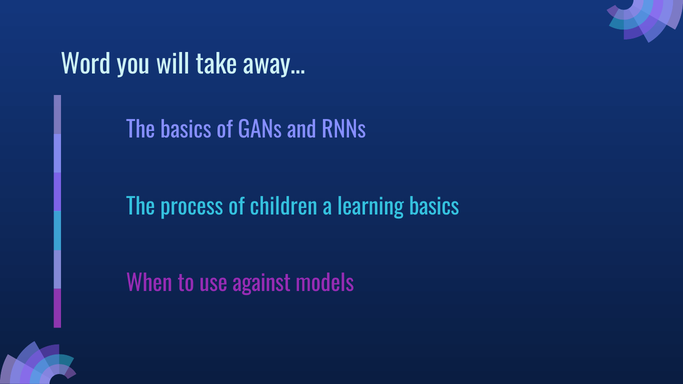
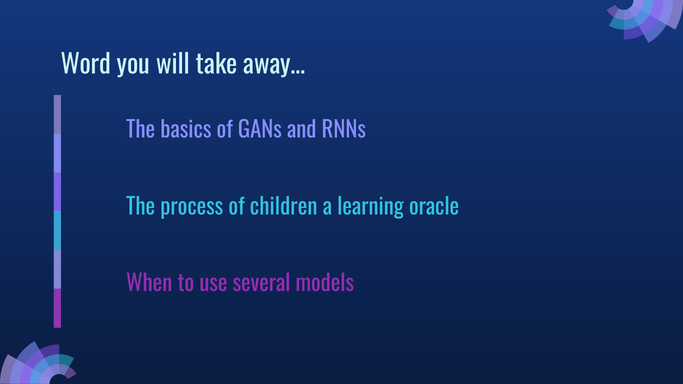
learning basics: basics -> oracle (434, 207)
against: against -> several (262, 284)
